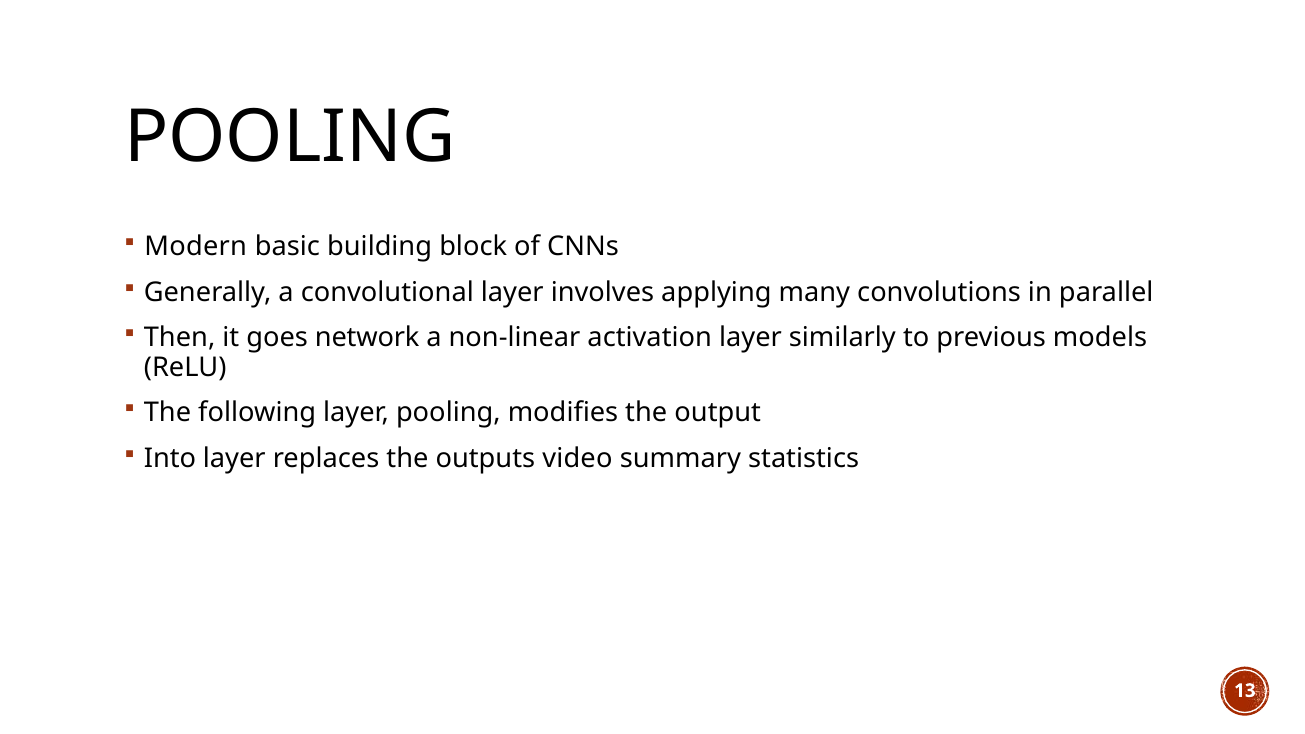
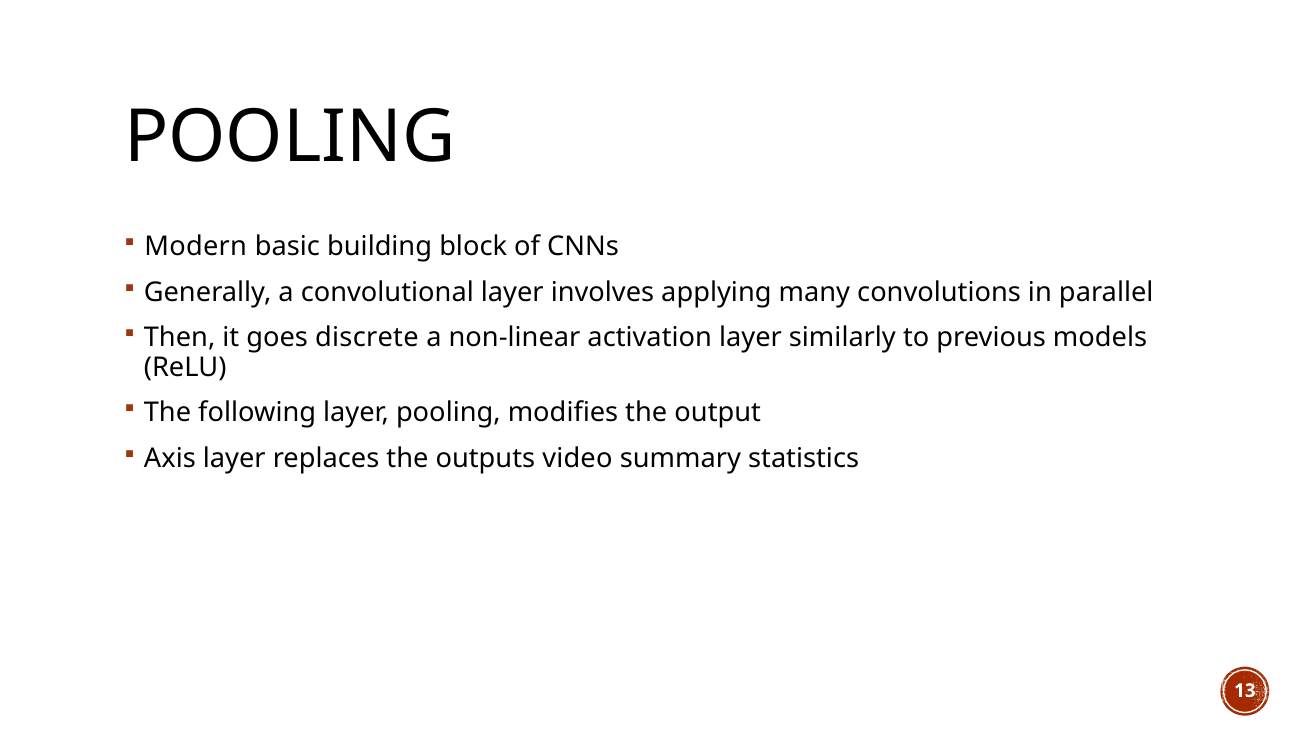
network: network -> discrete (367, 338)
Into: Into -> Axis (170, 459)
